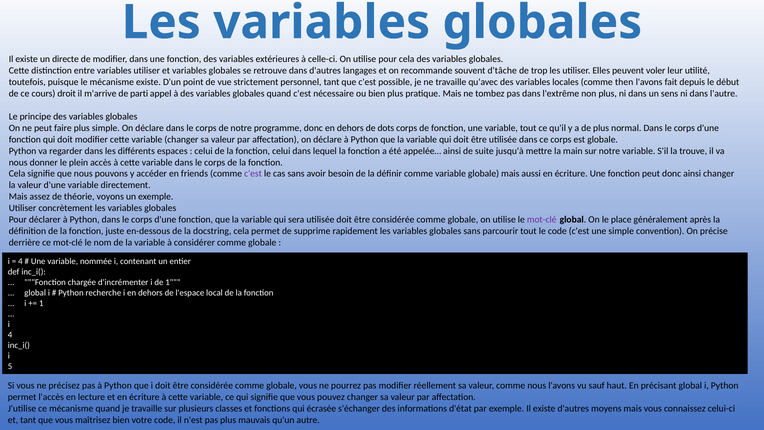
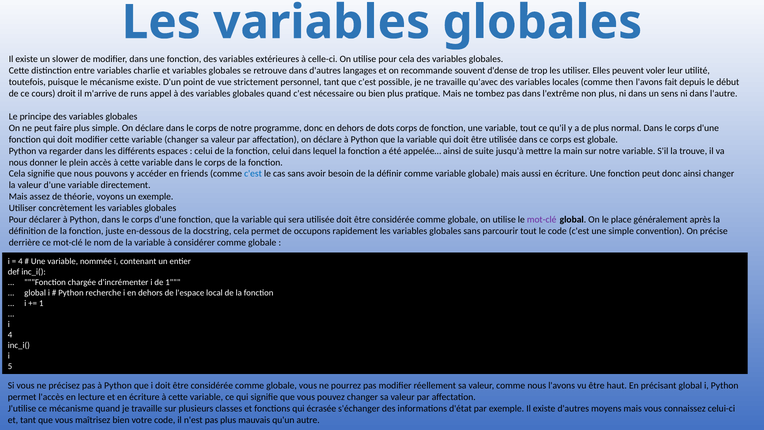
directe: directe -> slower (65, 59)
variables utiliser: utiliser -> charlie (147, 71)
d'tâche: d'tâche -> d'dense (502, 71)
parti: parti -> runs (139, 94)
c'est colour: purple -> blue (253, 174)
supprime: supprime -> occupons (312, 231)
vu sauf: sauf -> être (597, 385)
